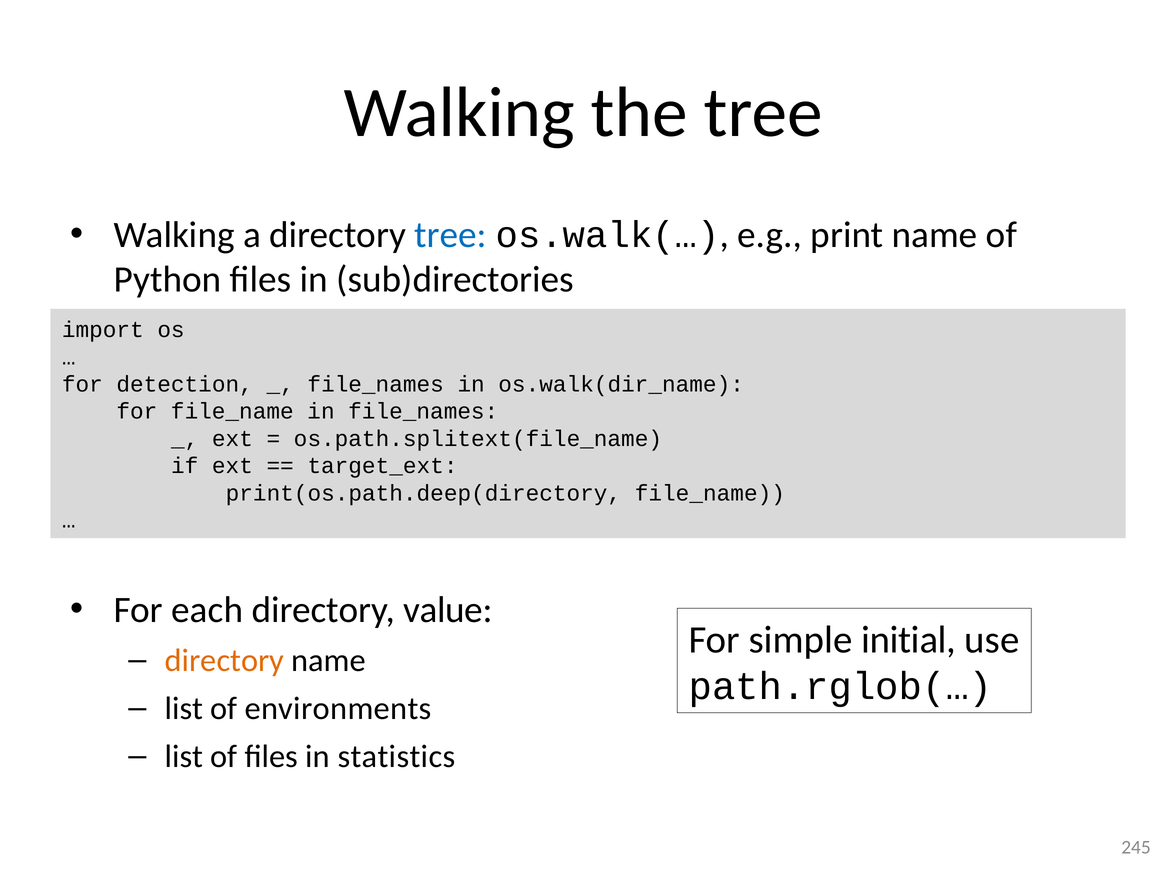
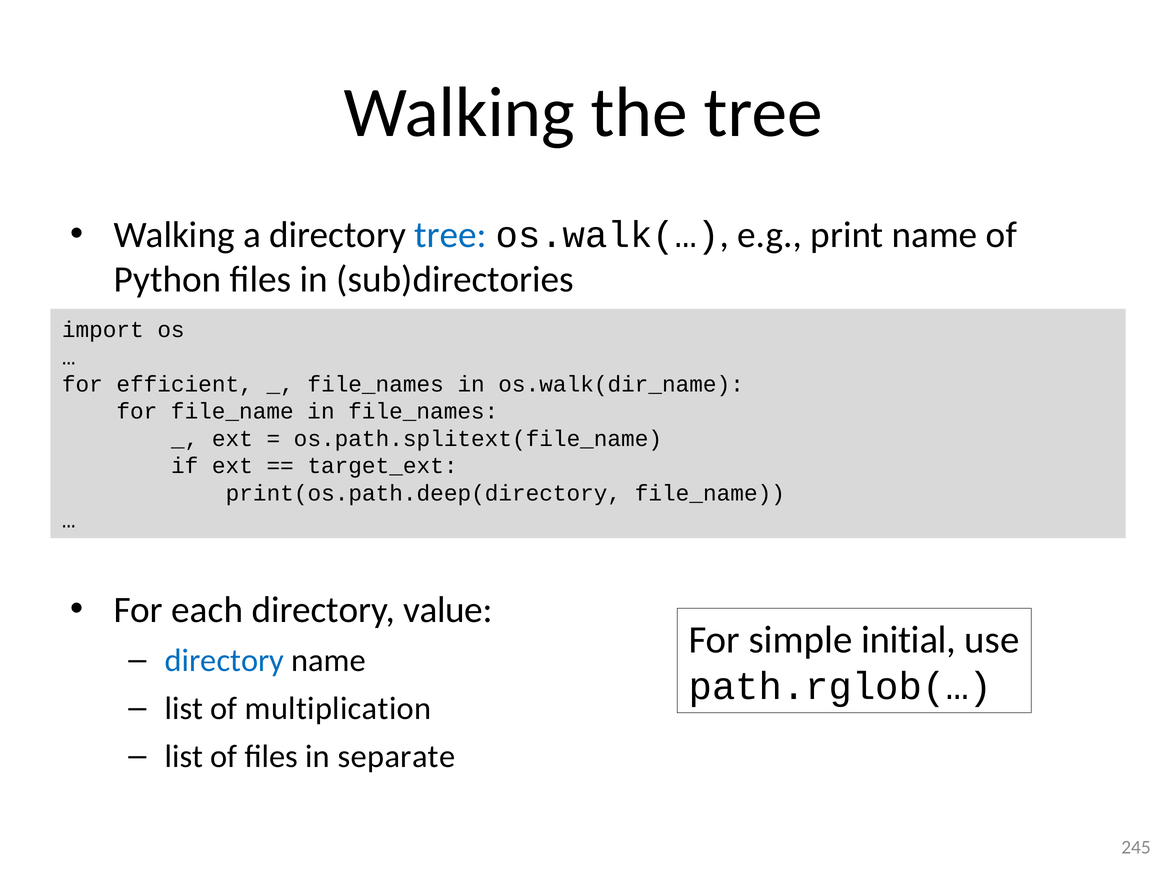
detection: detection -> efficient (185, 384)
directory colour: orange -> blue (224, 661)
environments: environments -> multiplication (338, 709)
statistics: statistics -> separate (397, 757)
